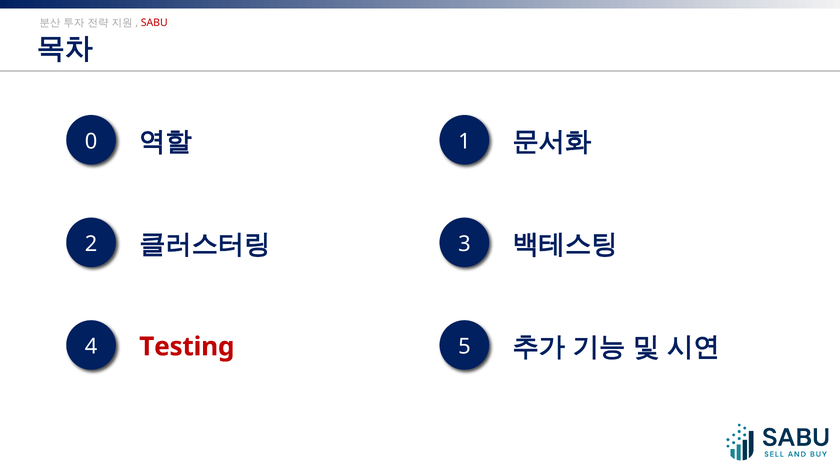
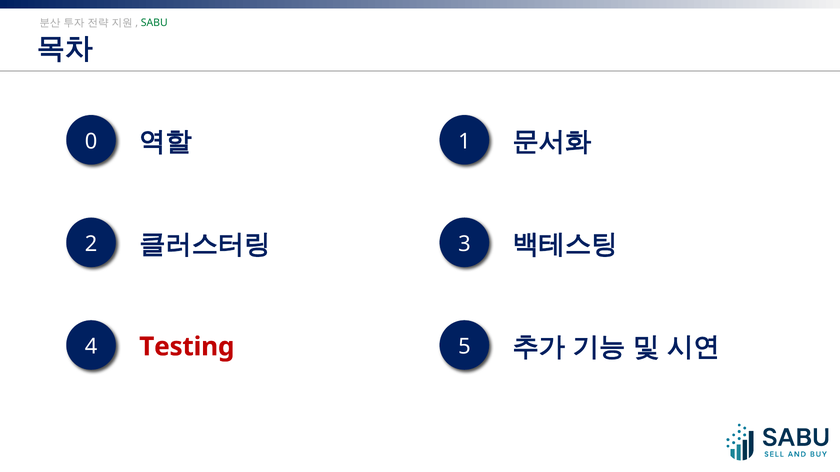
SABU colour: red -> green (154, 23)
